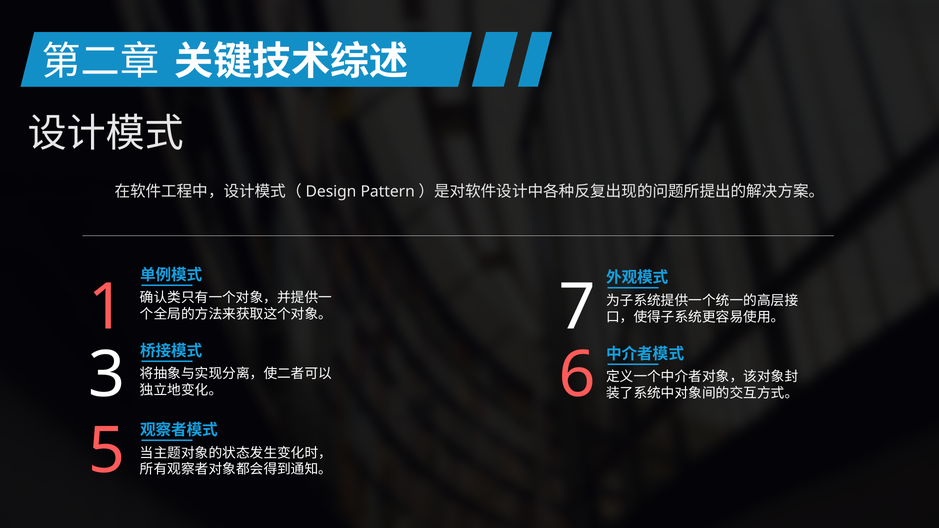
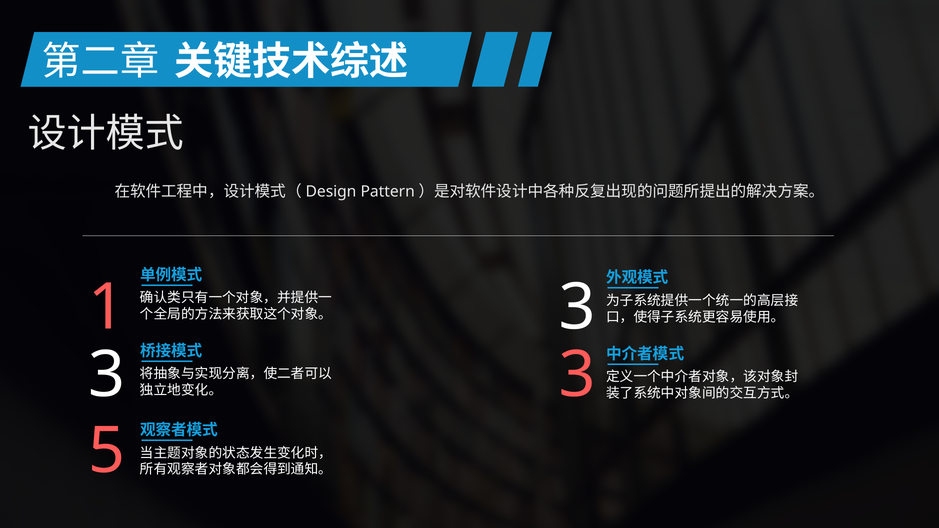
1 7: 7 -> 3 (577, 308)
6: 6 -> 3 (577, 375)
